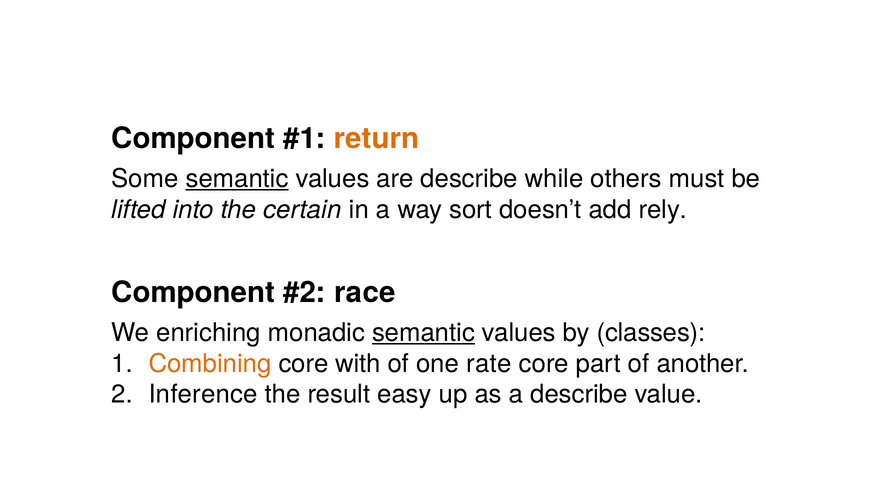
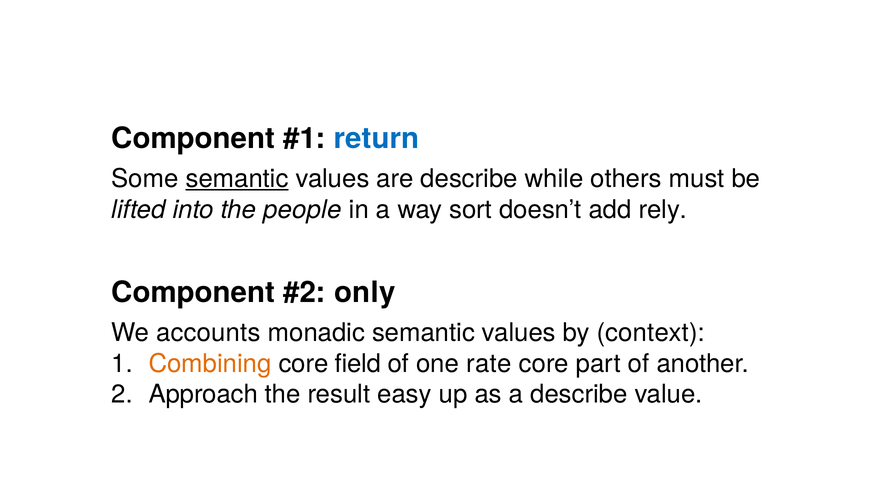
return colour: orange -> blue (376, 139)
certain: certain -> people (302, 209)
race: race -> only (365, 292)
enriching: enriching -> accounts (208, 332)
semantic underline: present -> none (423, 332)
classes: classes -> context (651, 332)
with: with -> field (358, 363)
Inference: Inference -> Approach (203, 394)
